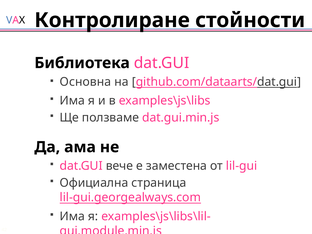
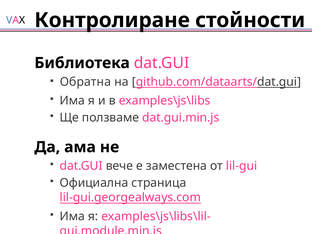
Основна: Основна -> Обратна (85, 82)
